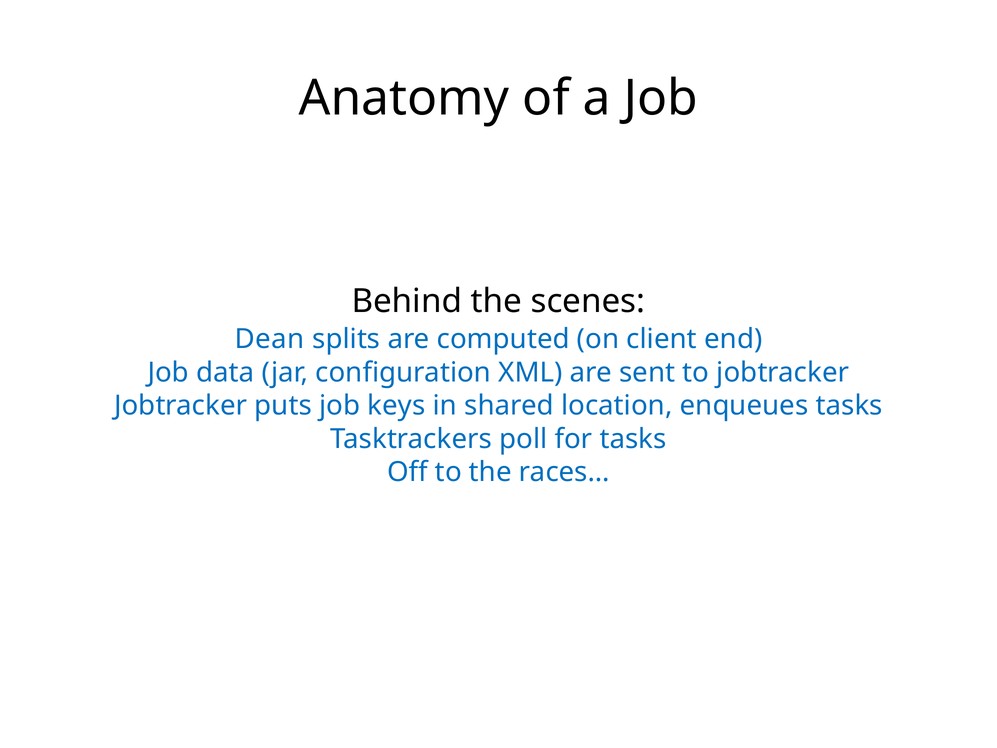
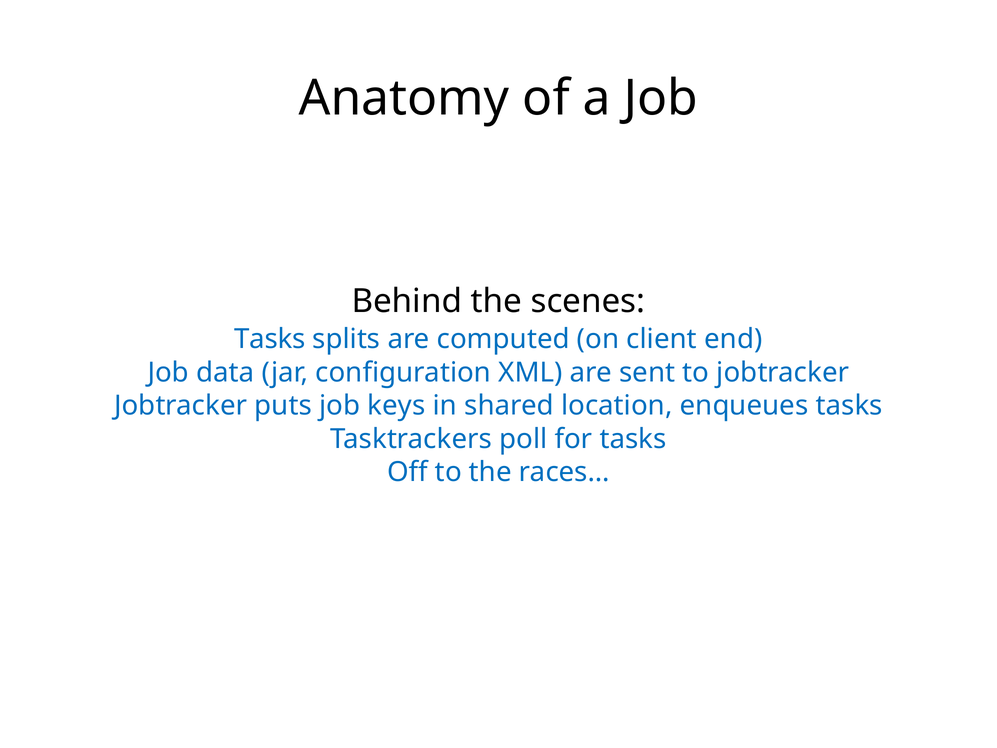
Dean: Dean -> Tasks (270, 339)
